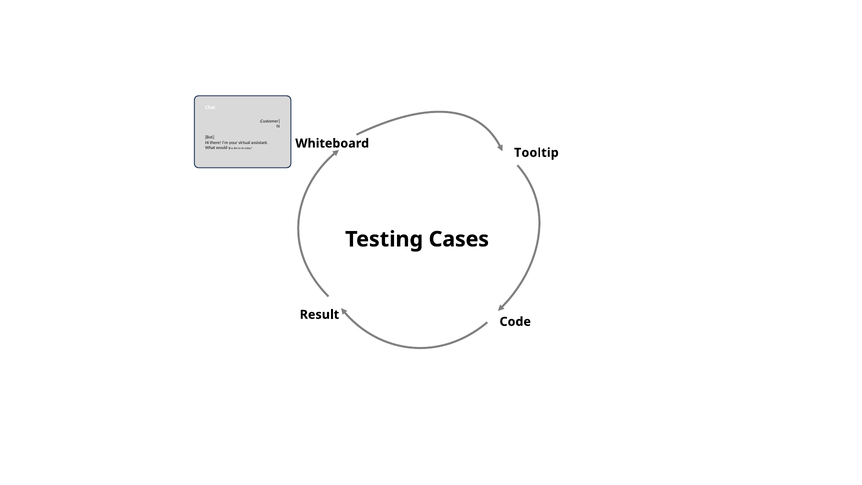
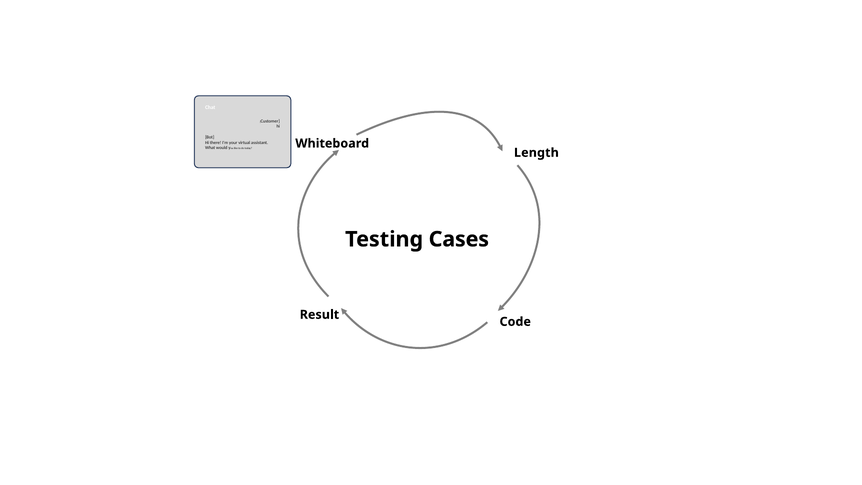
Tooltip: Tooltip -> Length (536, 153)
